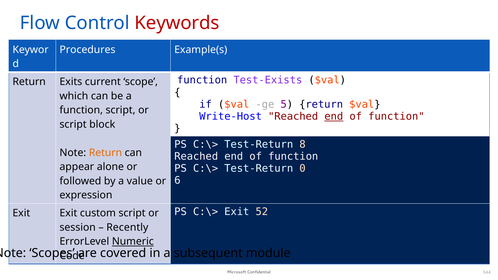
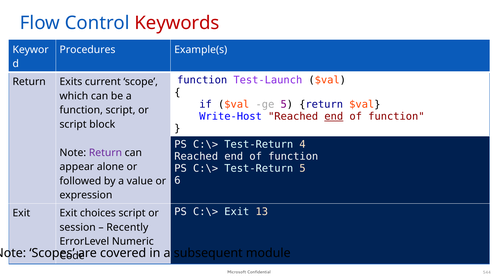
Test-Exists: Test-Exists -> Test-Launch (268, 80)
8: 8 -> 4 (302, 144)
Return colour: orange -> purple (105, 153)
Test-Return 0: 0 -> 5 (302, 169)
52: 52 -> 13 (262, 212)
custom: custom -> choices (98, 213)
Numeric underline: present -> none (133, 242)
